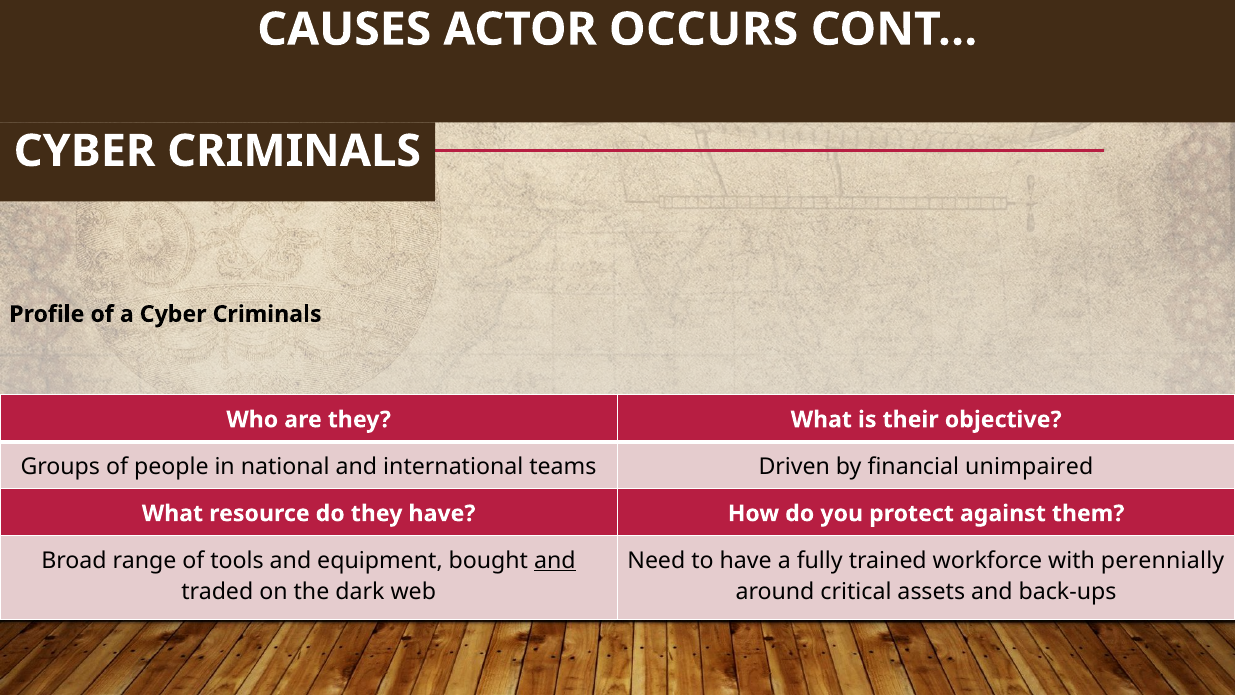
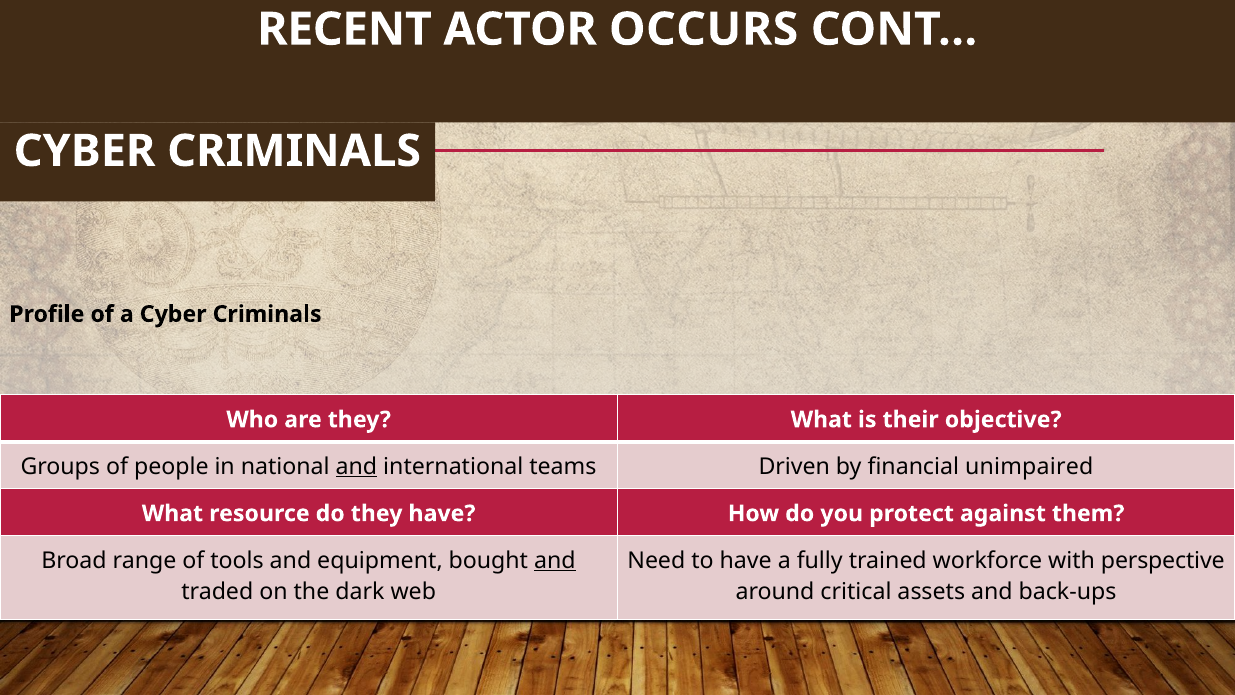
CAUSES: CAUSES -> RECENT (345, 29)
and underline: none -> present (356, 467)
perennially: perennially -> perspective (1163, 560)
